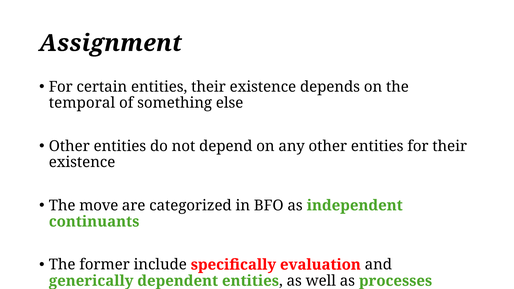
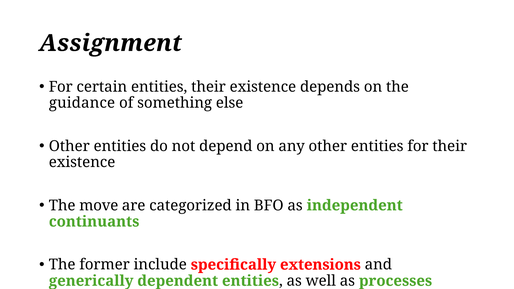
temporal: temporal -> guidance (82, 103)
evaluation: evaluation -> extensions (320, 265)
